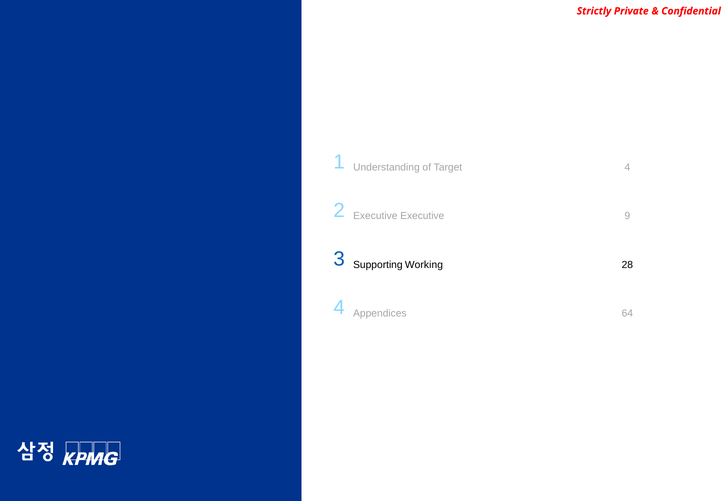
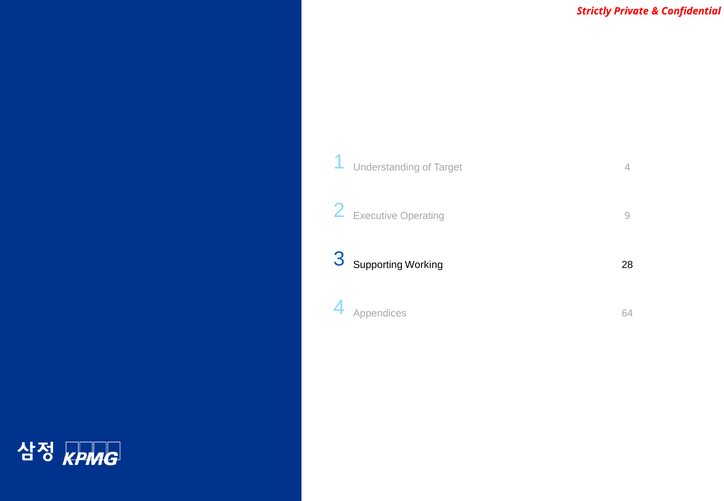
Executive Executive: Executive -> Operating (422, 216)
